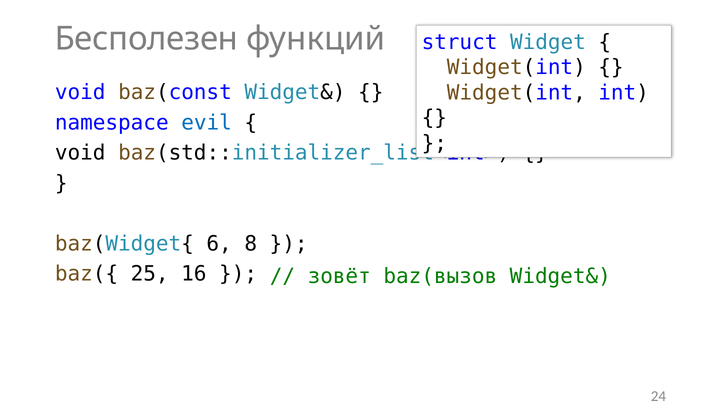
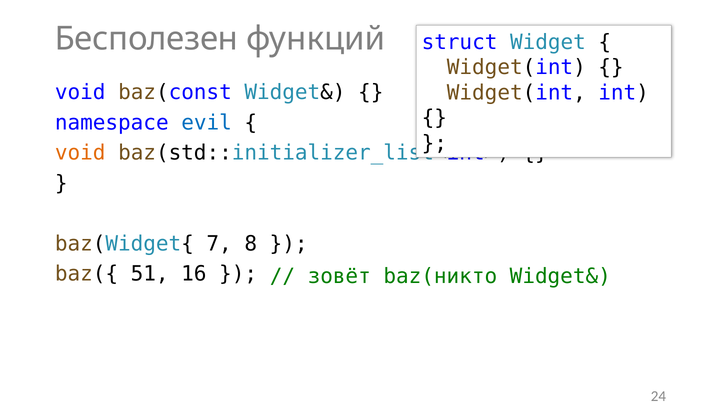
void colour: black -> orange (80, 153)
6: 6 -> 7 (219, 243)
25: 25 -> 51 (150, 274)
baz(вызов: baz(вызов -> baz(никто (440, 276)
